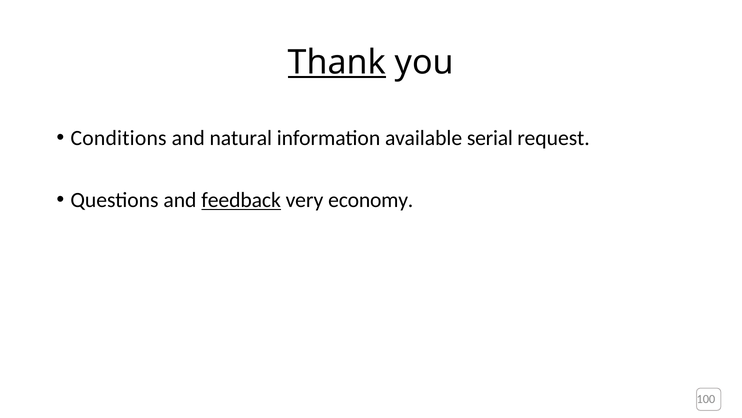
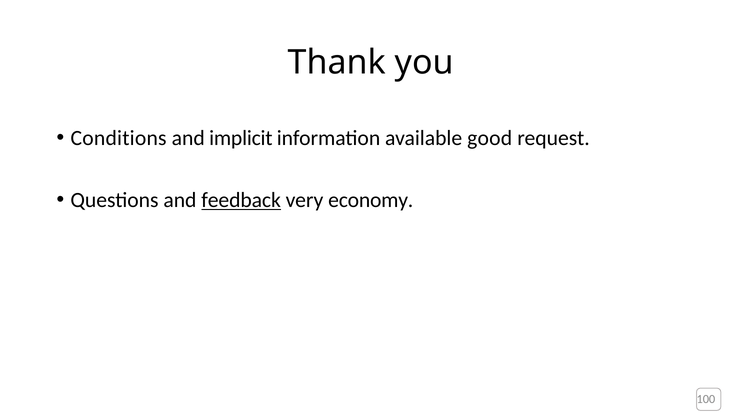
Thank underline: present -> none (337, 62)
natural: natural -> implicit (241, 138)
serial: serial -> good (490, 138)
